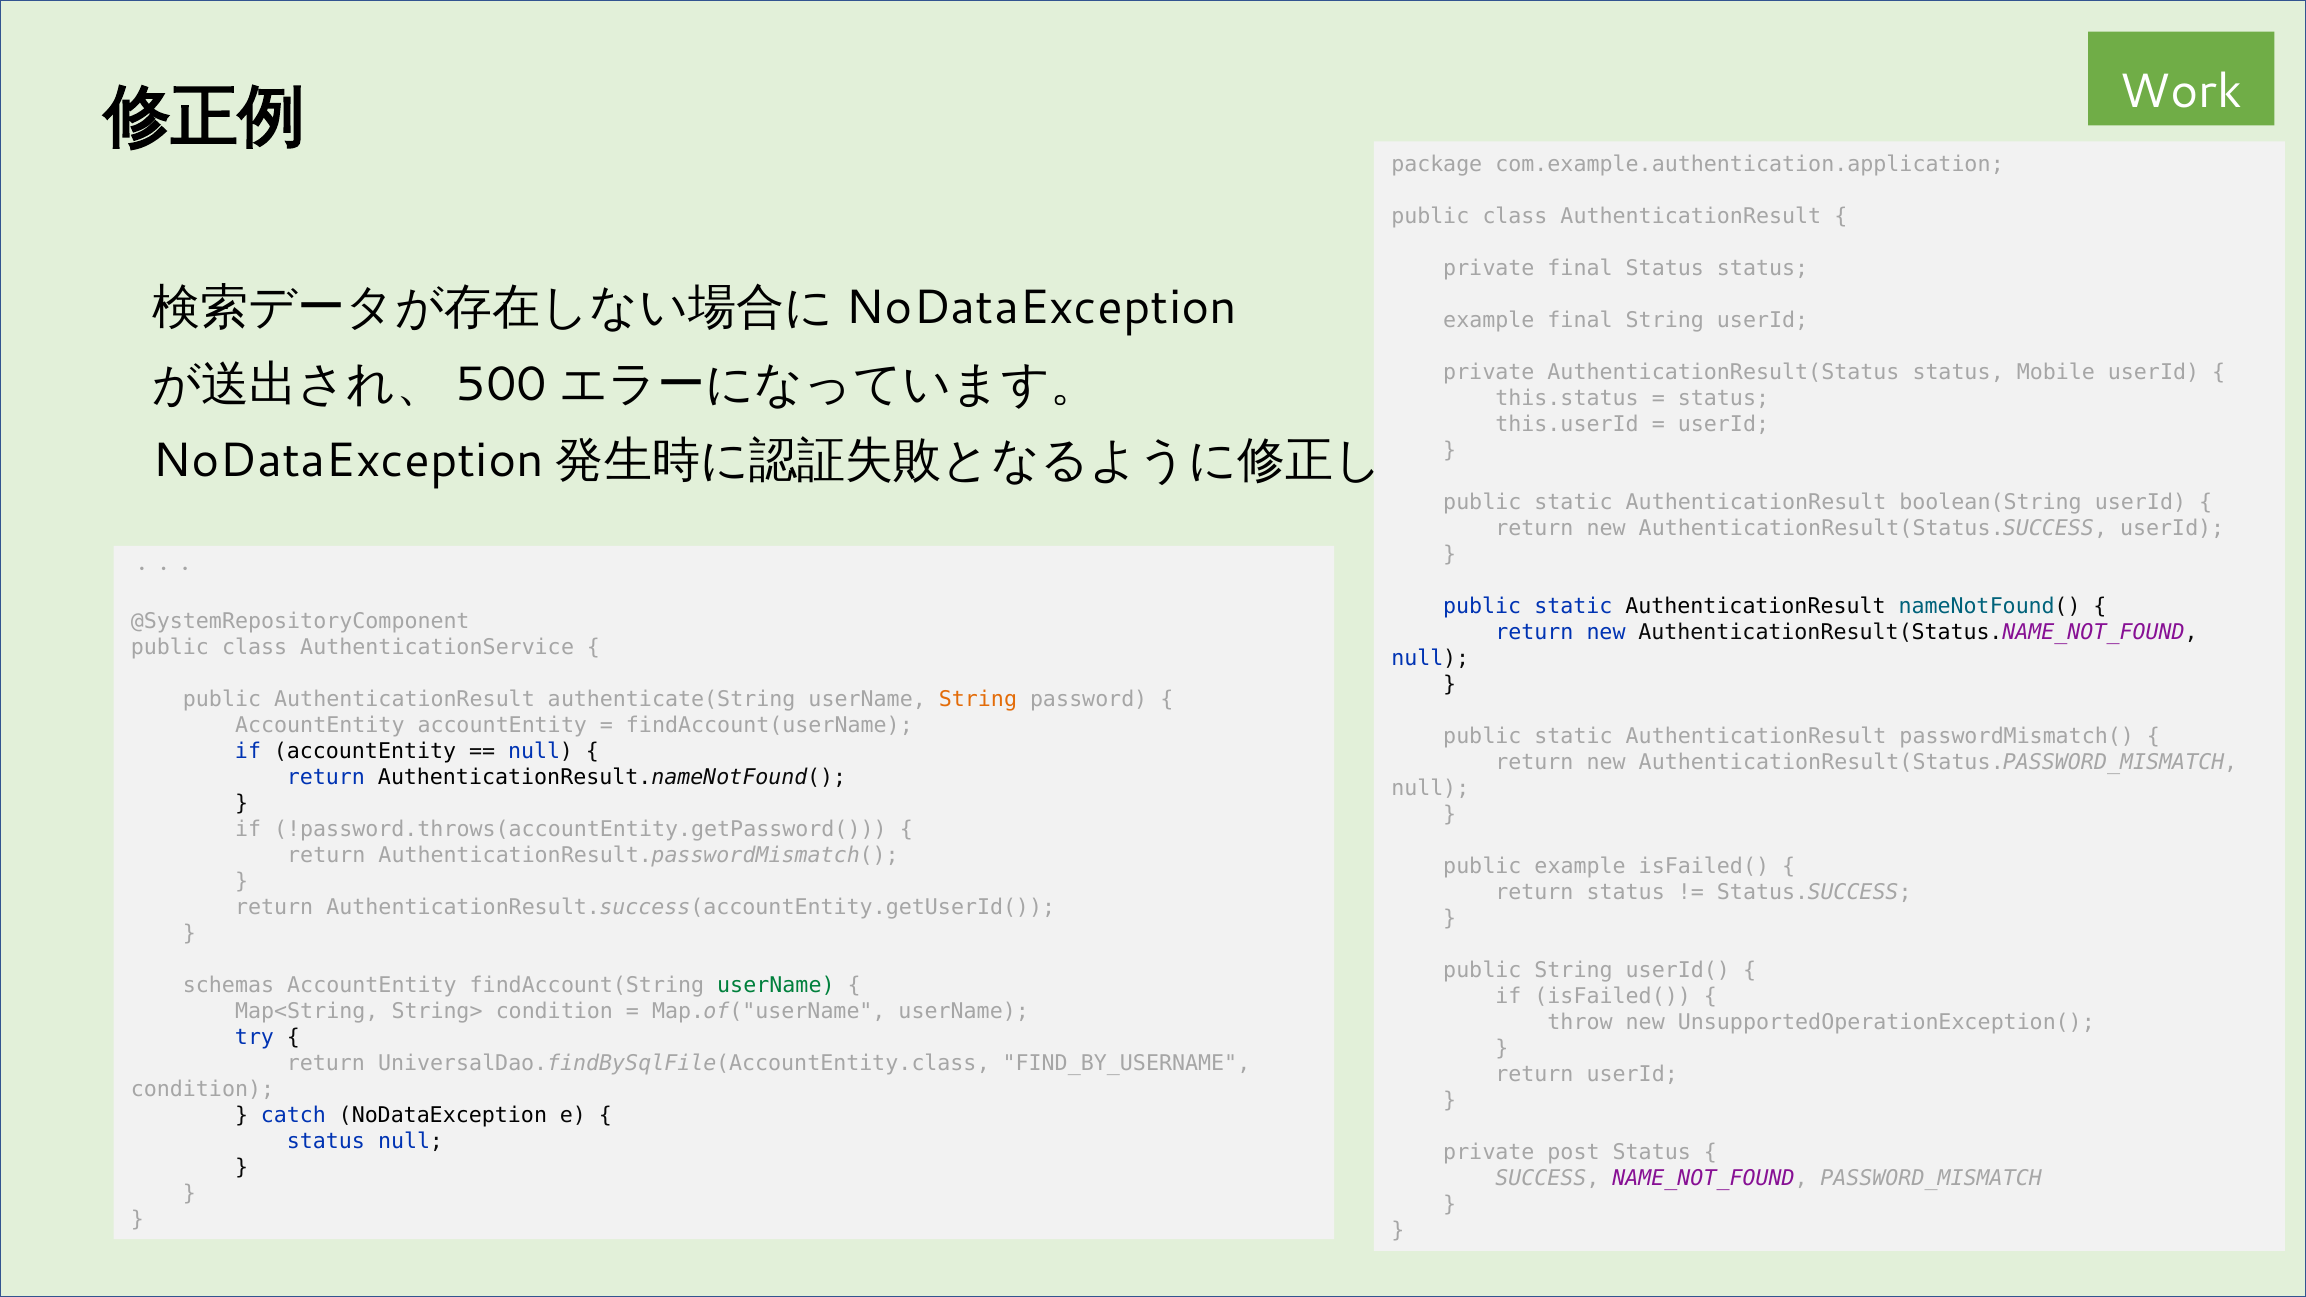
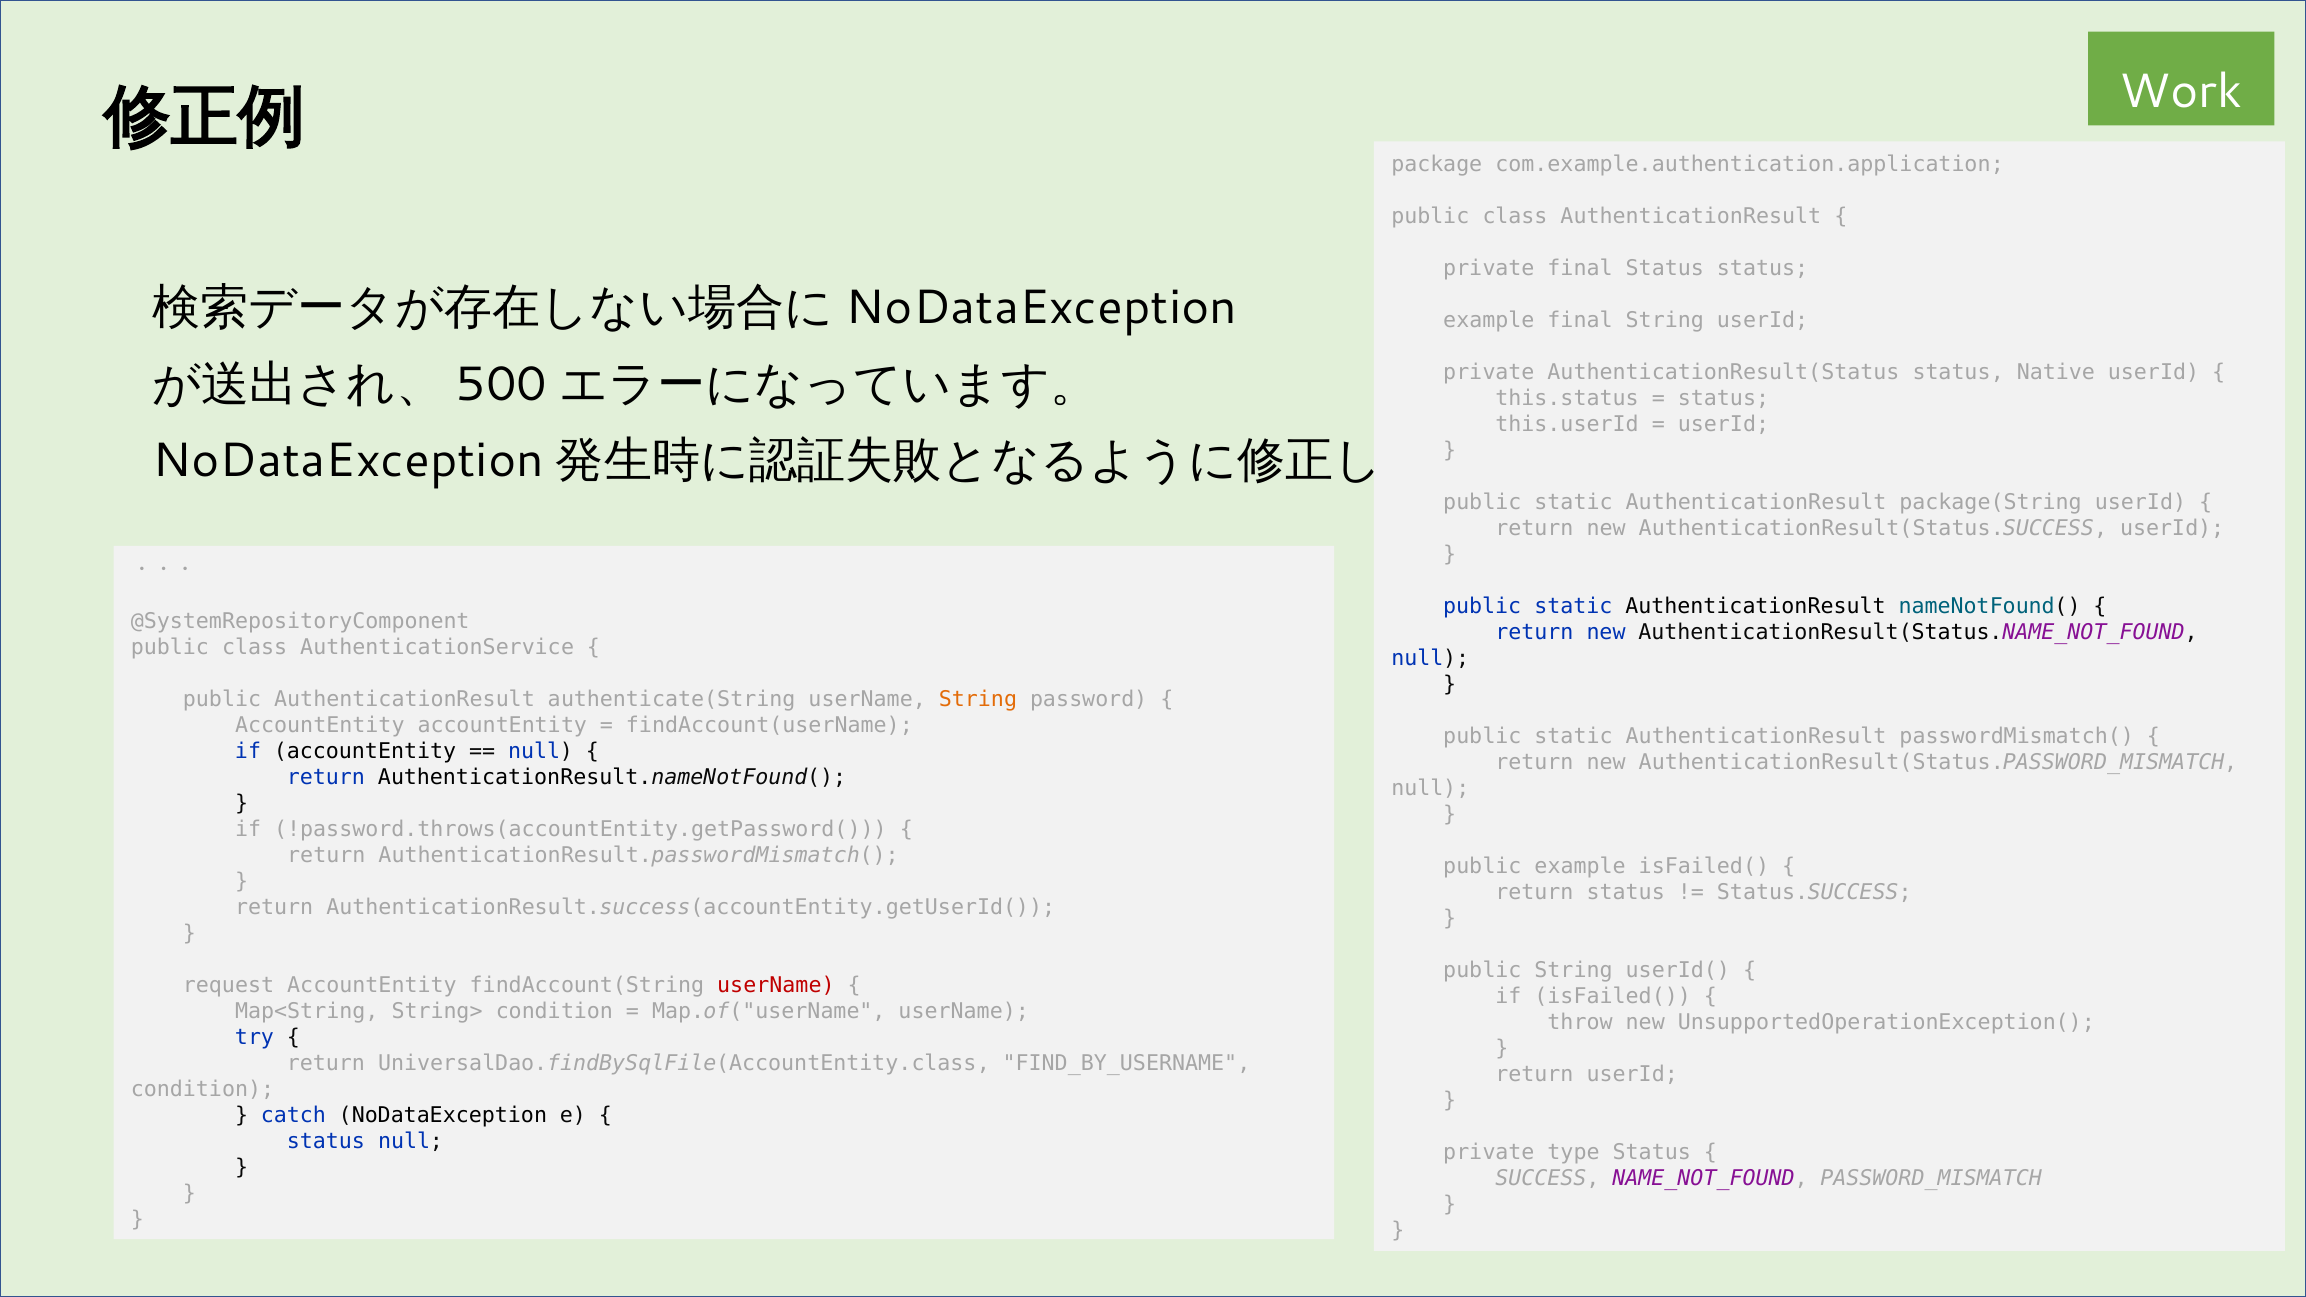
Mobile: Mobile -> Native (2056, 372)
boolean(String: boolean(String -> package(String (1991, 503)
schemas: schemas -> request (229, 985)
userName colour: green -> red (776, 985)
post: post -> type (1574, 1153)
